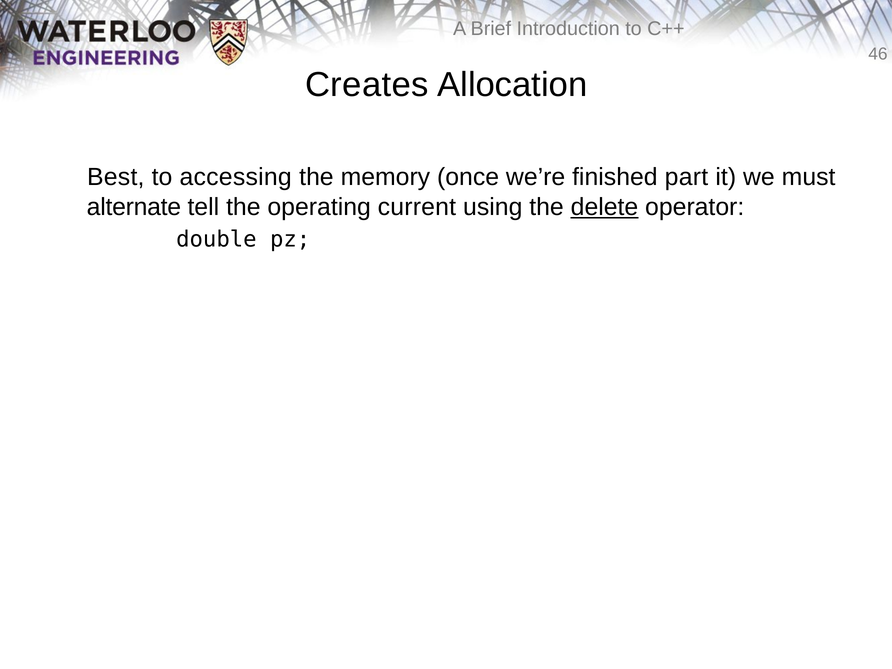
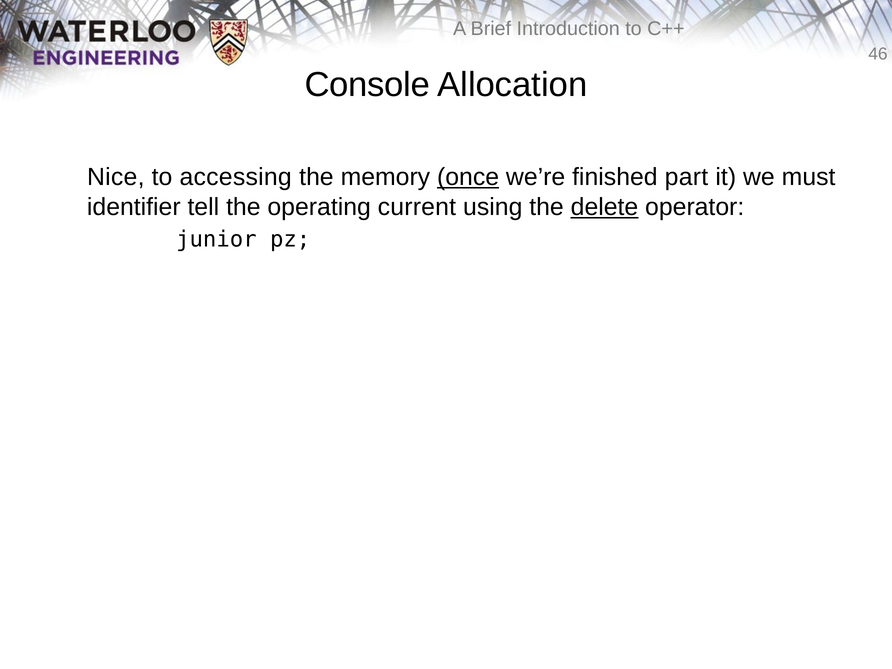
Creates: Creates -> Console (367, 85)
Best: Best -> Nice (116, 177)
once underline: none -> present (468, 177)
alternate: alternate -> identifier (134, 207)
double: double -> junior (216, 239)
